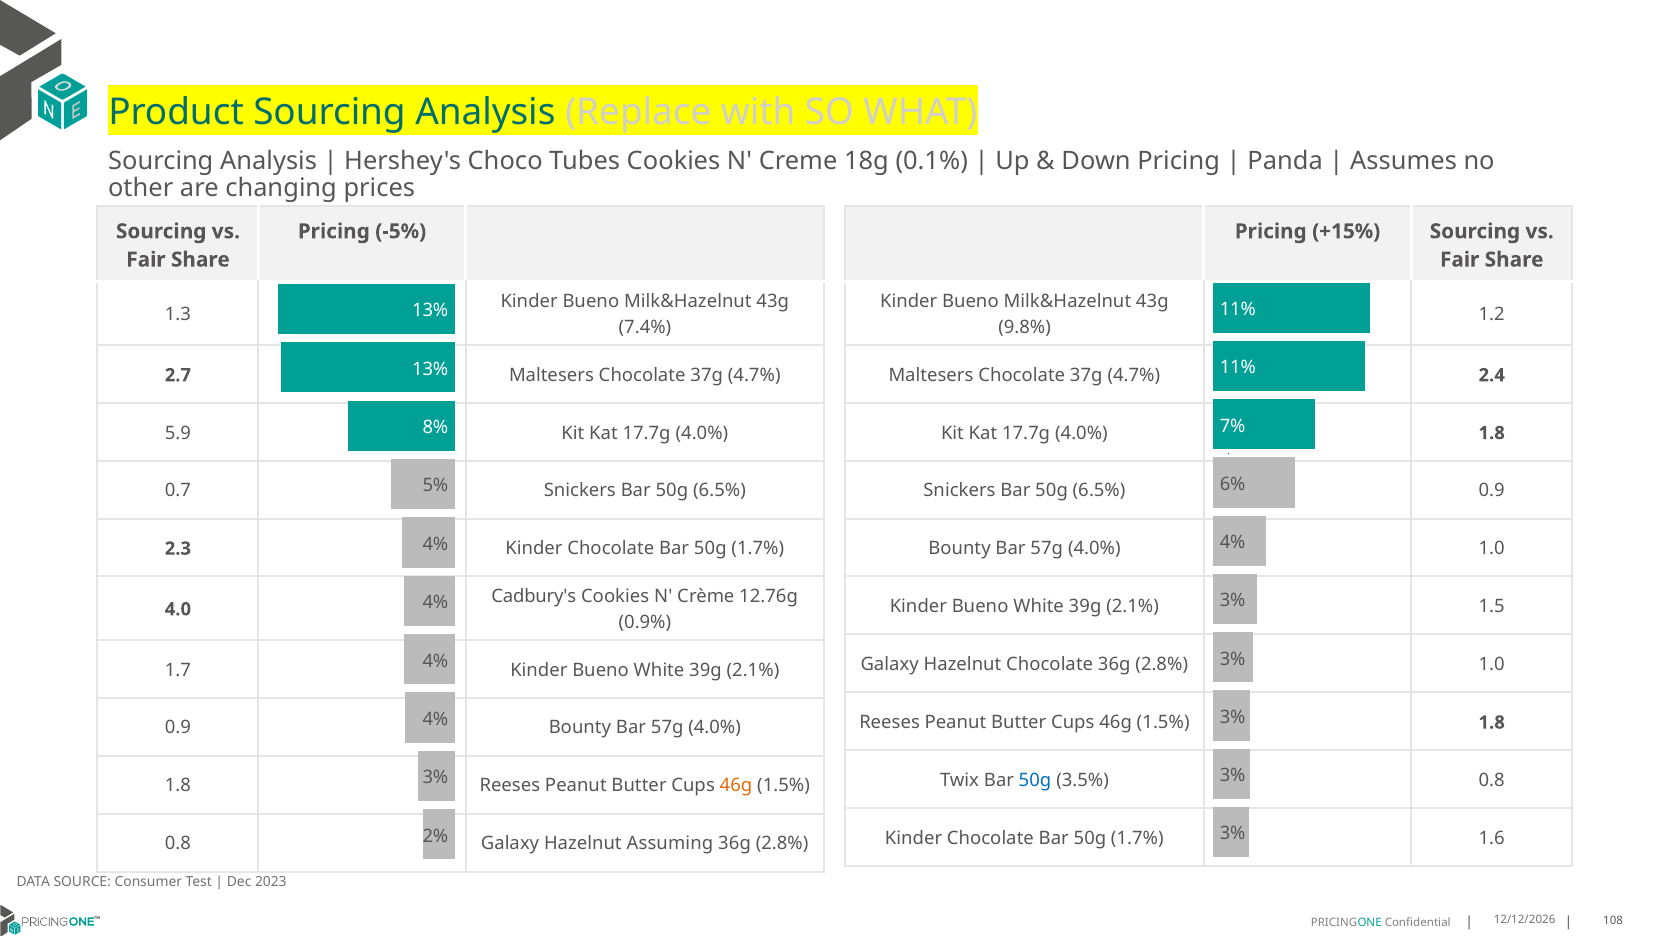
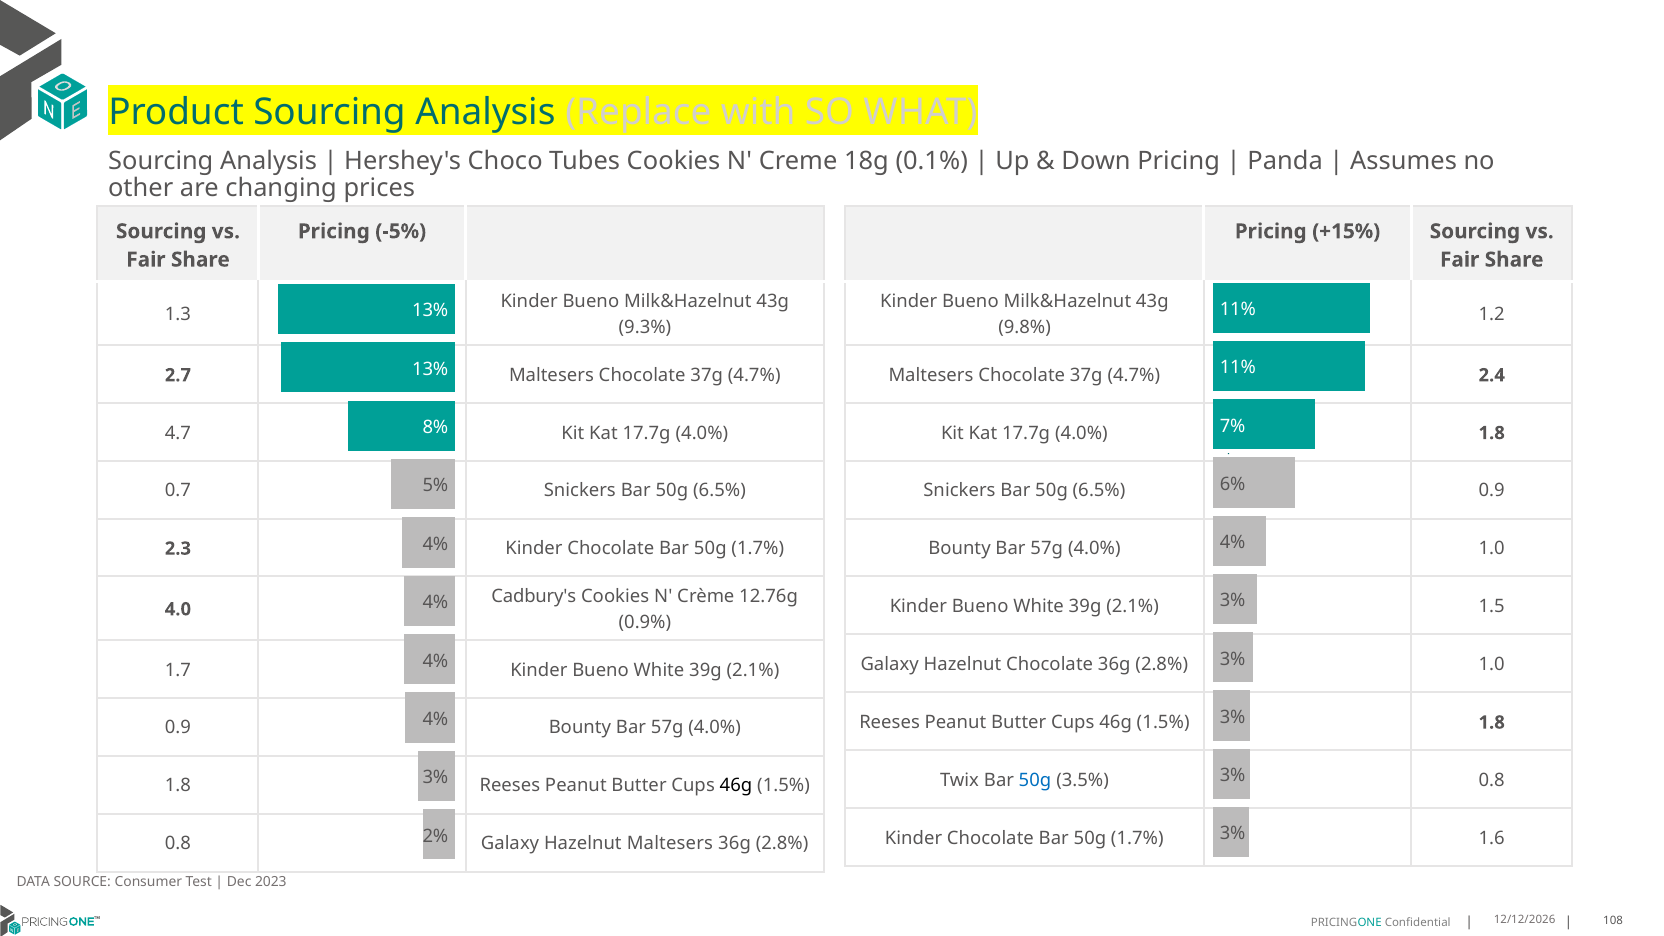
7.4%: 7.4% -> 9.3% (645, 327)
5.9: 5.9 -> 4.7 (178, 433)
46g colour: orange -> black (736, 786)
Hazelnut Assuming: Assuming -> Maltesers (670, 844)
